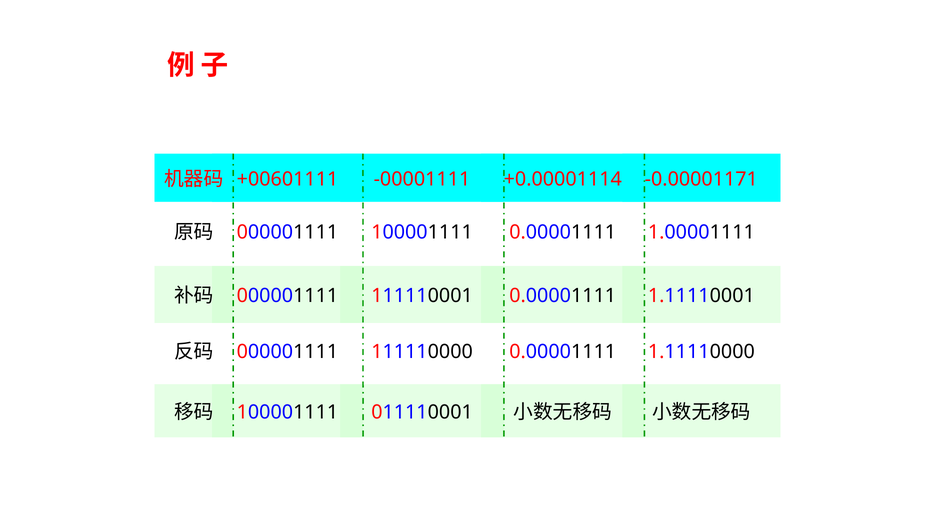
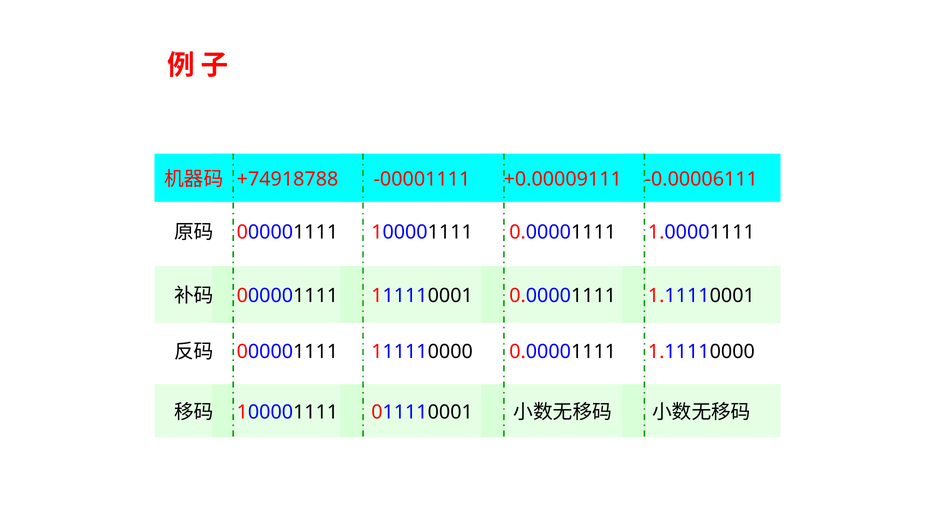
+00601111: +00601111 -> +74918788 (288, 179)
+0.00001114: +0.00001114 -> +0.00009111 (563, 179)
-0.00001171: -0.00001171 -> -0.00006111 (701, 179)
